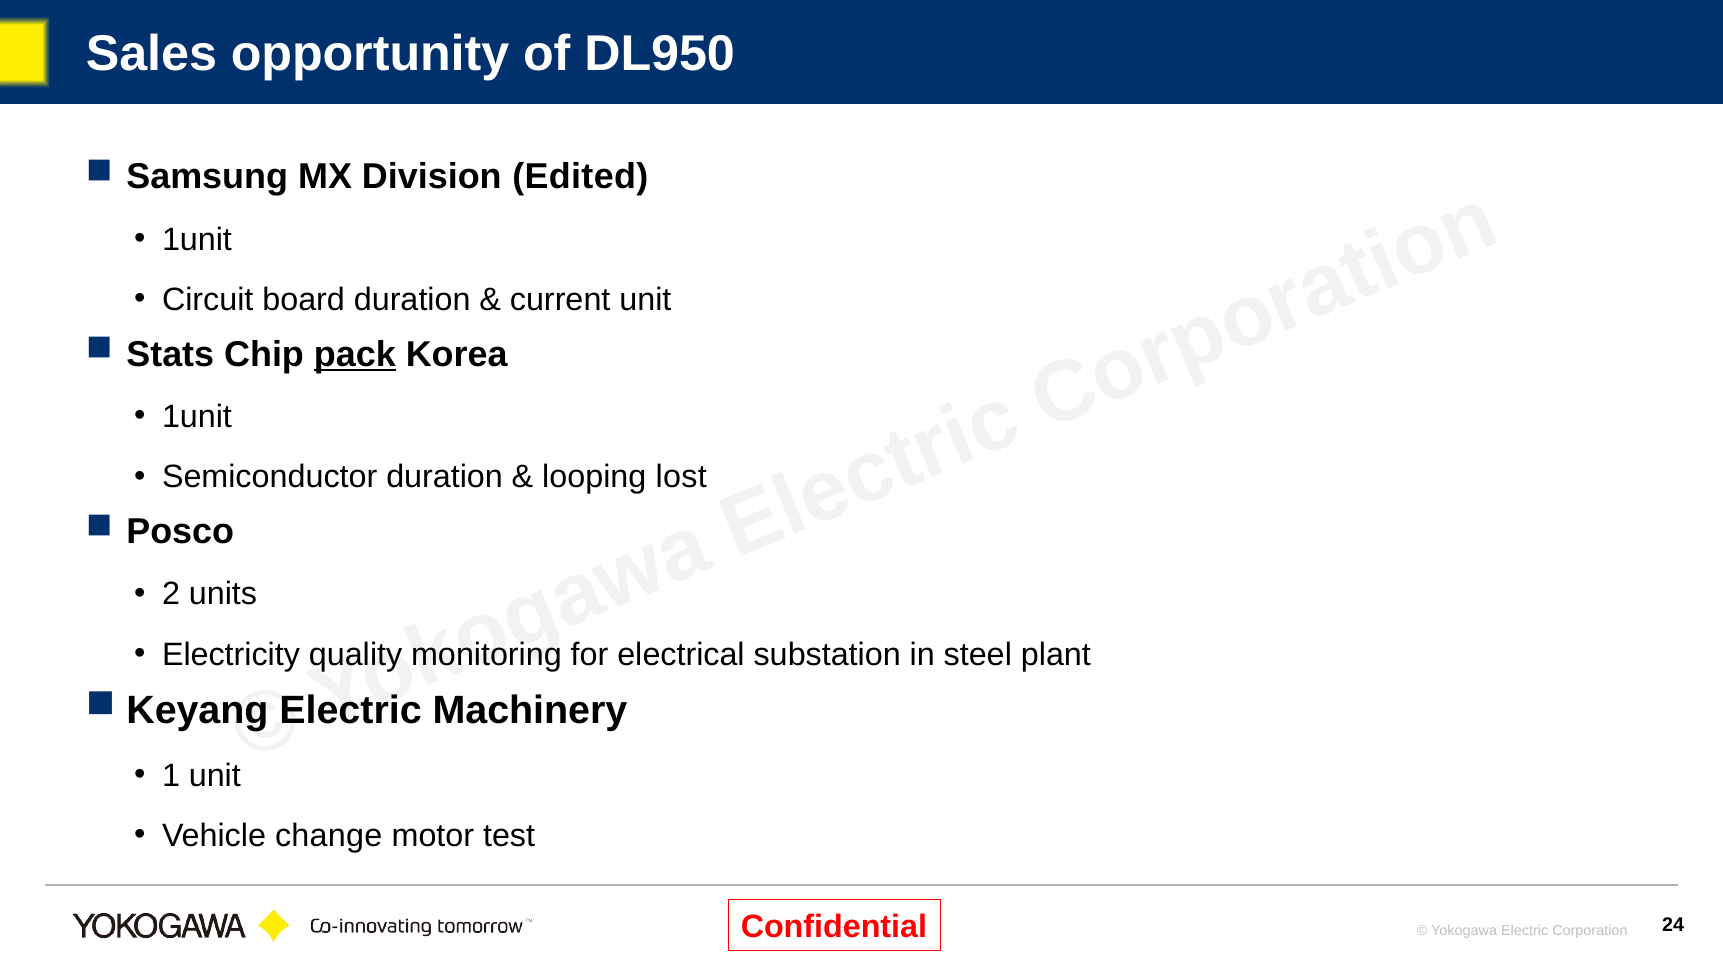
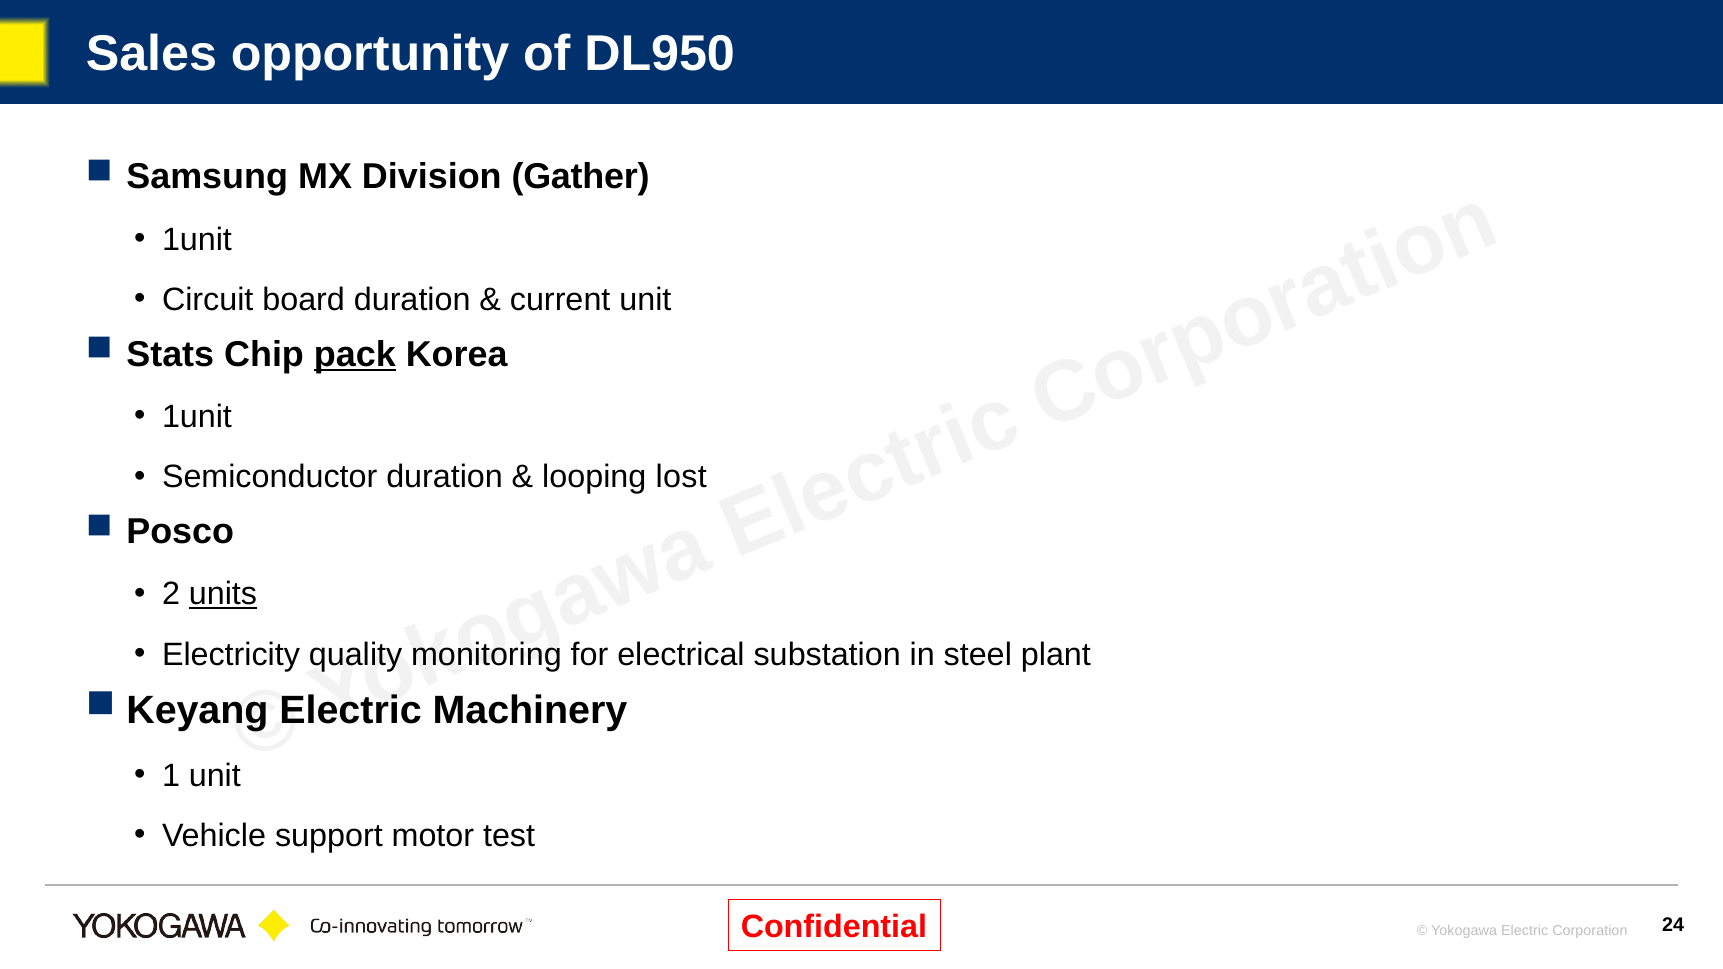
Edited: Edited -> Gather (581, 177)
units underline: none -> present (223, 594)
change: change -> support (329, 836)
